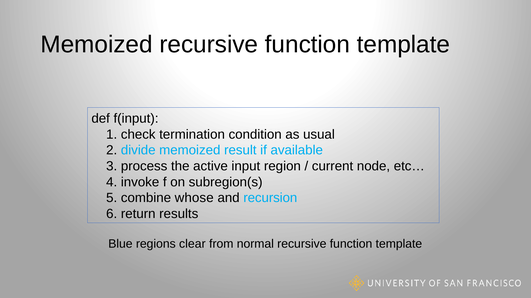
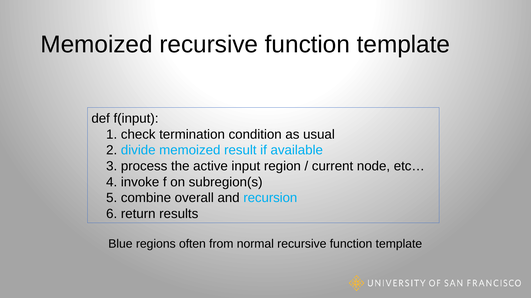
whose: whose -> overall (194, 198)
clear: clear -> often (192, 244)
